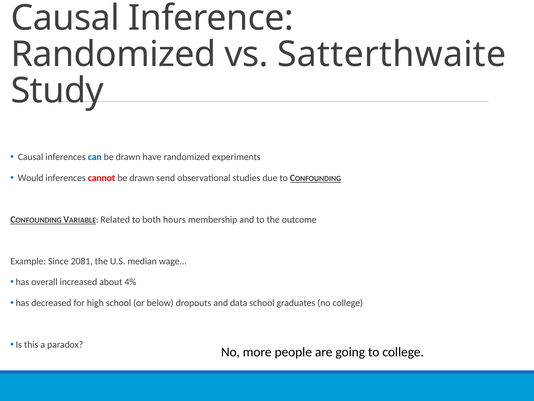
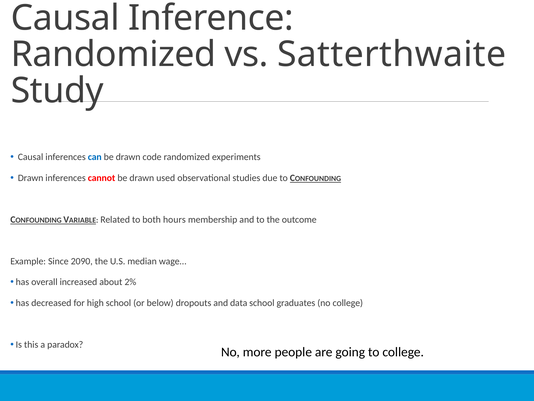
have: have -> code (152, 157)
Would: Would -> Drawn (31, 178)
send: send -> used (166, 178)
2081: 2081 -> 2090 (82, 261)
4%: 4% -> 2% (130, 282)
